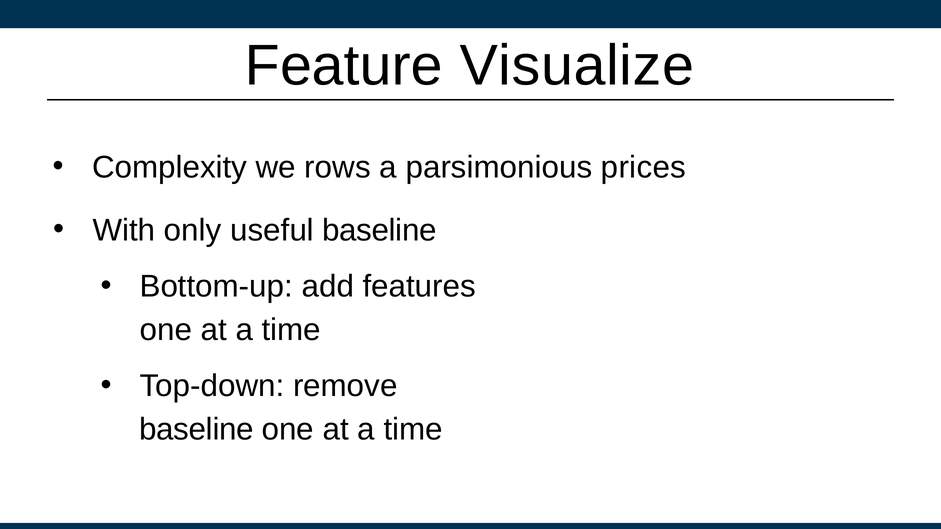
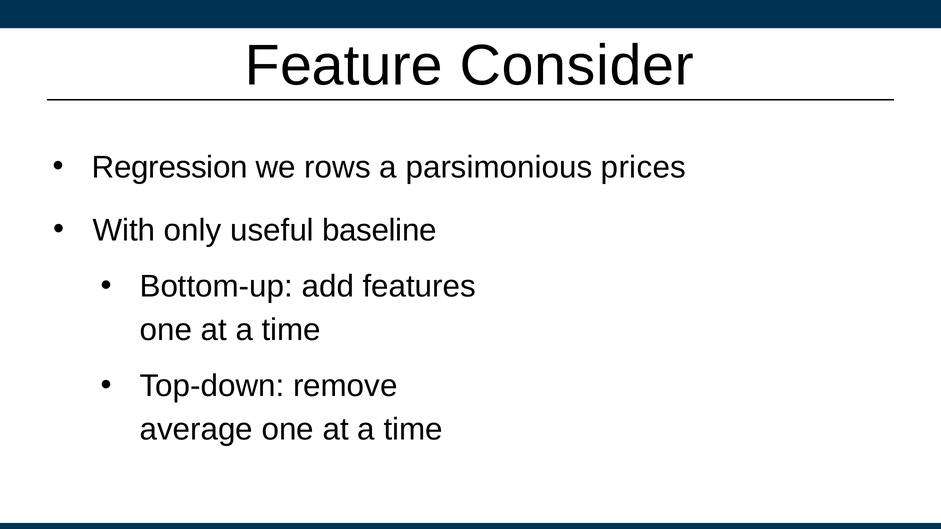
Visualize: Visualize -> Consider (577, 66)
Complexity: Complexity -> Regression (170, 167)
baseline: baseline -> average (196, 430)
